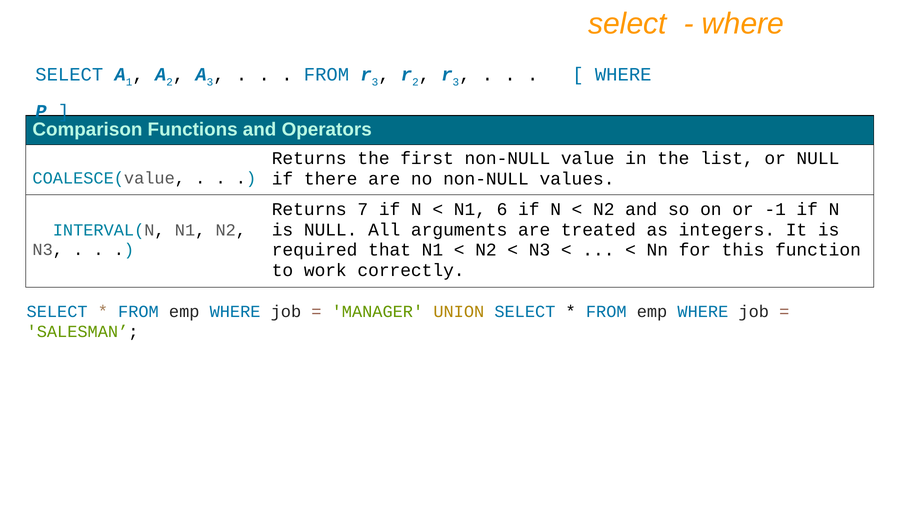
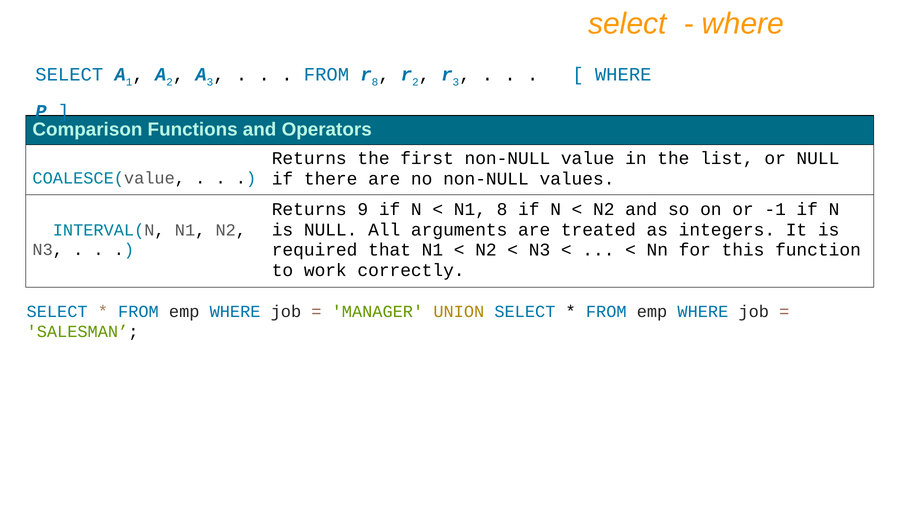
3: 3 -> 8 (375, 82)
7: 7 -> 9 (363, 209)
N1 6: 6 -> 8 (502, 209)
